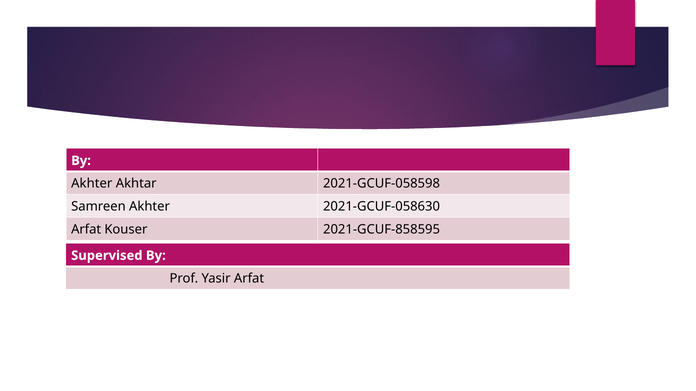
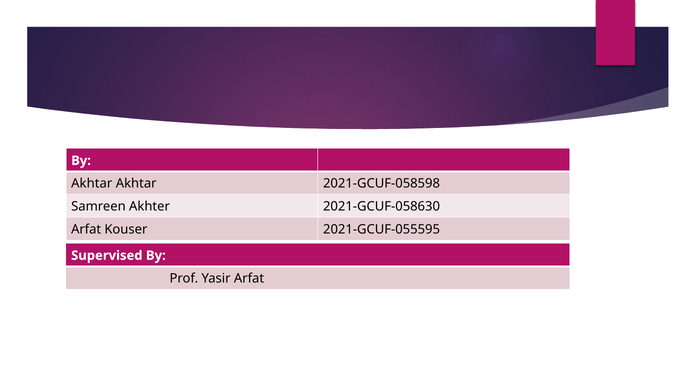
Akhter: Akhter -> Akhtar (92, 184)
2021-GCUF-858595: 2021-GCUF-858595 -> 2021-GCUF-055595 (382, 230)
